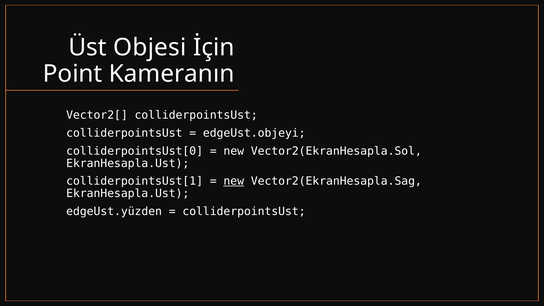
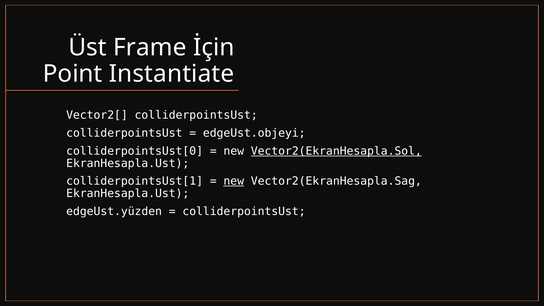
Objesi: Objesi -> Frame (150, 47)
Kameranın: Kameranın -> Instantiate (172, 74)
Vector2(EkranHesapla.Sol underline: none -> present (336, 151)
